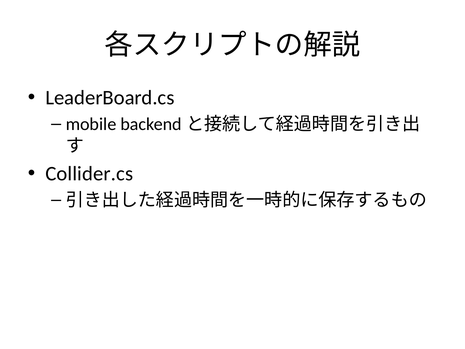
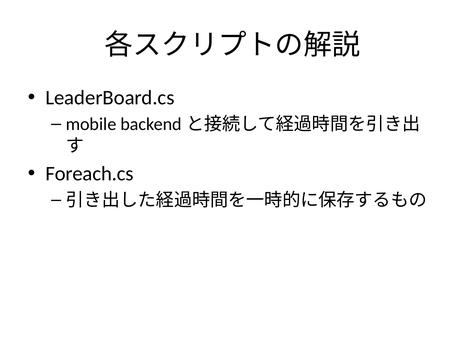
Collider.cs: Collider.cs -> Foreach.cs (89, 173)
